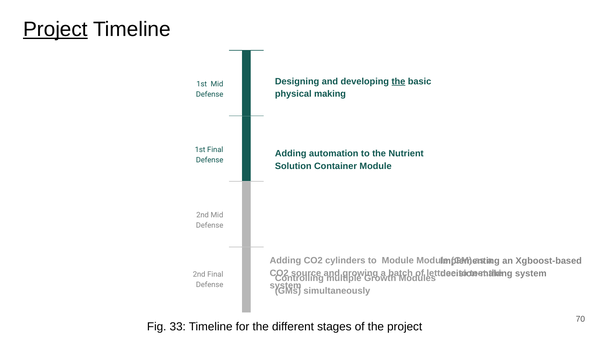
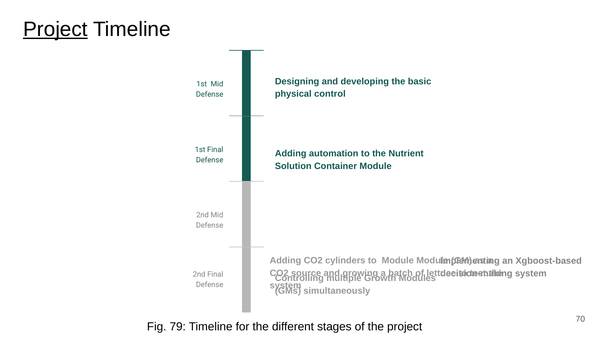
the underline: present -> none (398, 81)
making: making -> control (330, 94)
33: 33 -> 79 (178, 327)
